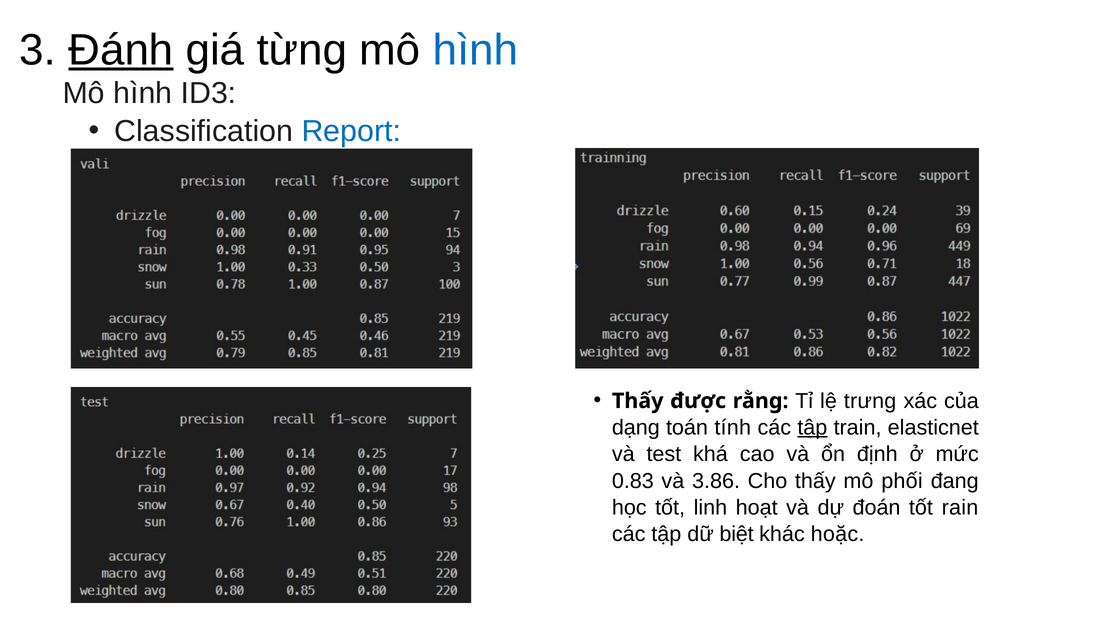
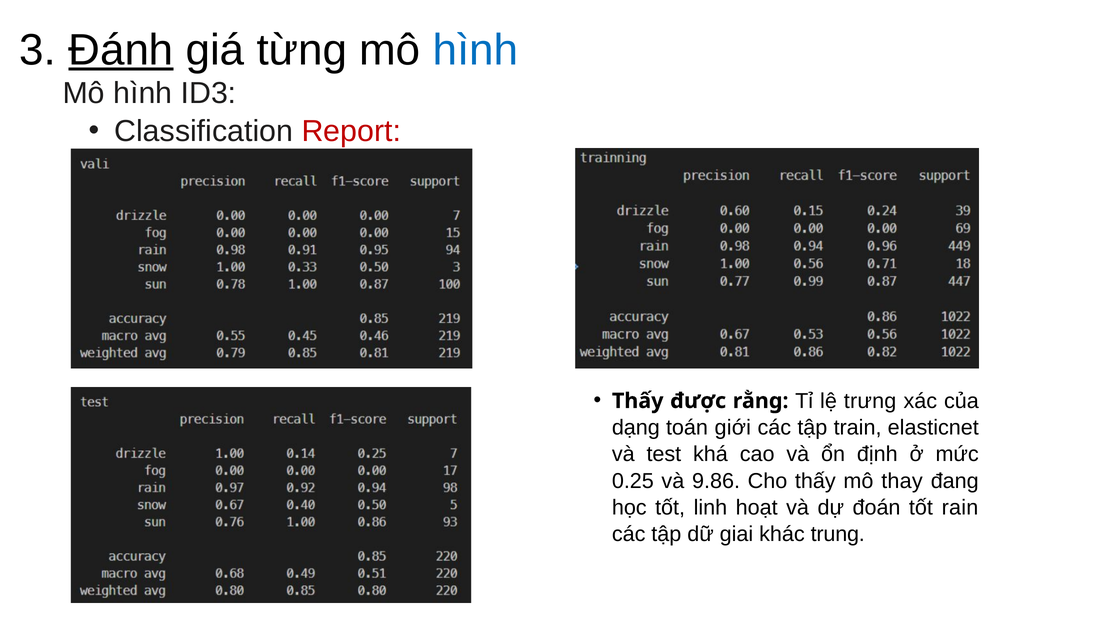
Report colour: blue -> red (351, 131)
tính: tính -> giới (733, 428)
tập underline: present -> none (812, 428)
0.83: 0.83 -> 0.25 (633, 481)
3.86: 3.86 -> 9.86 (716, 481)
phối: phối -> thay (902, 481)
biệt: biệt -> giai (736, 534)
hoặc: hoặc -> trung (838, 534)
